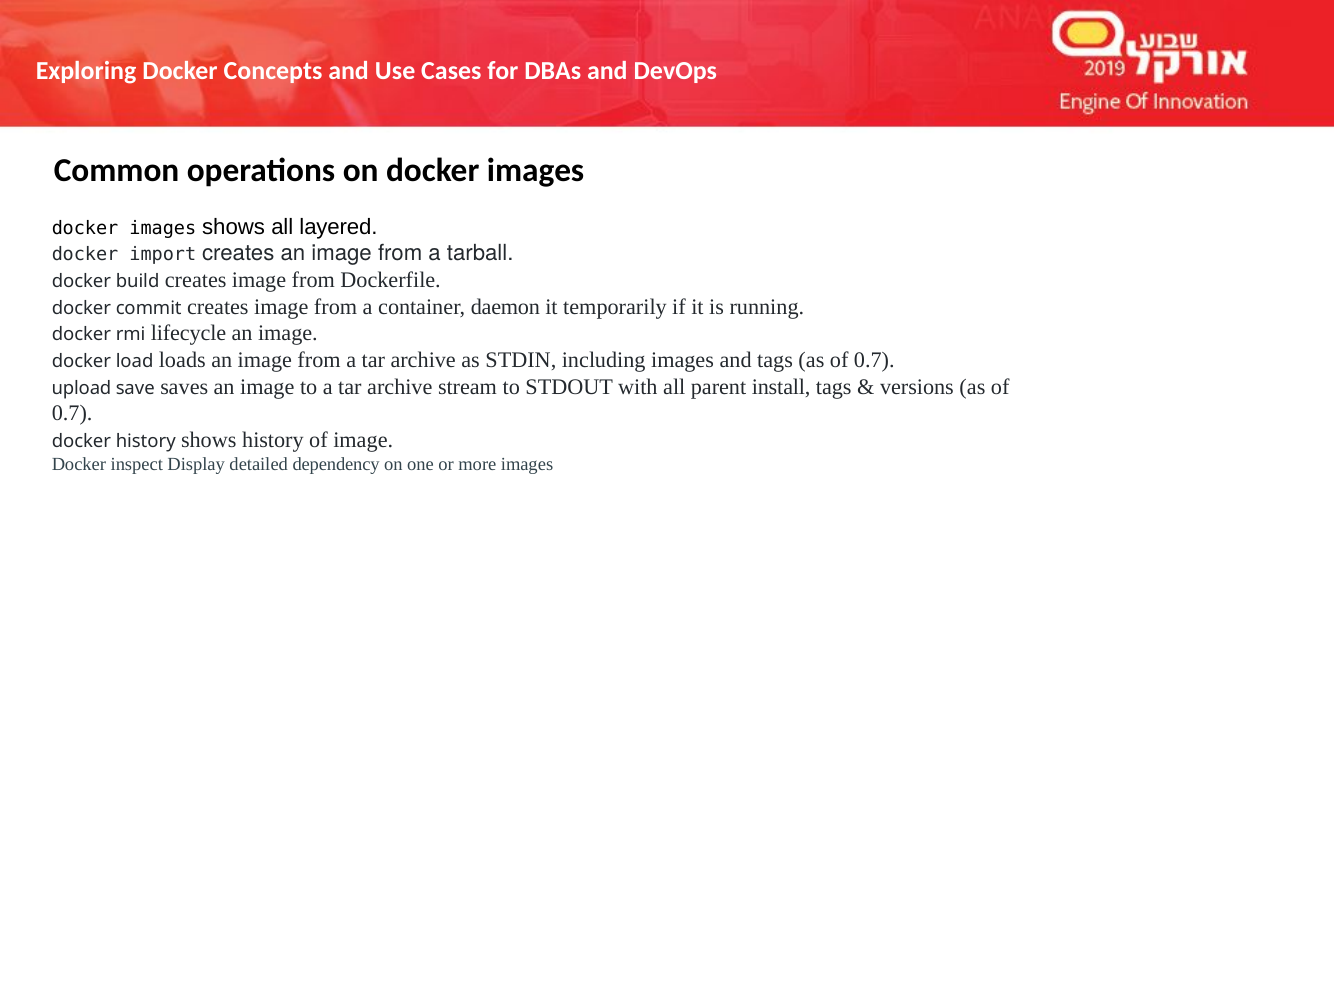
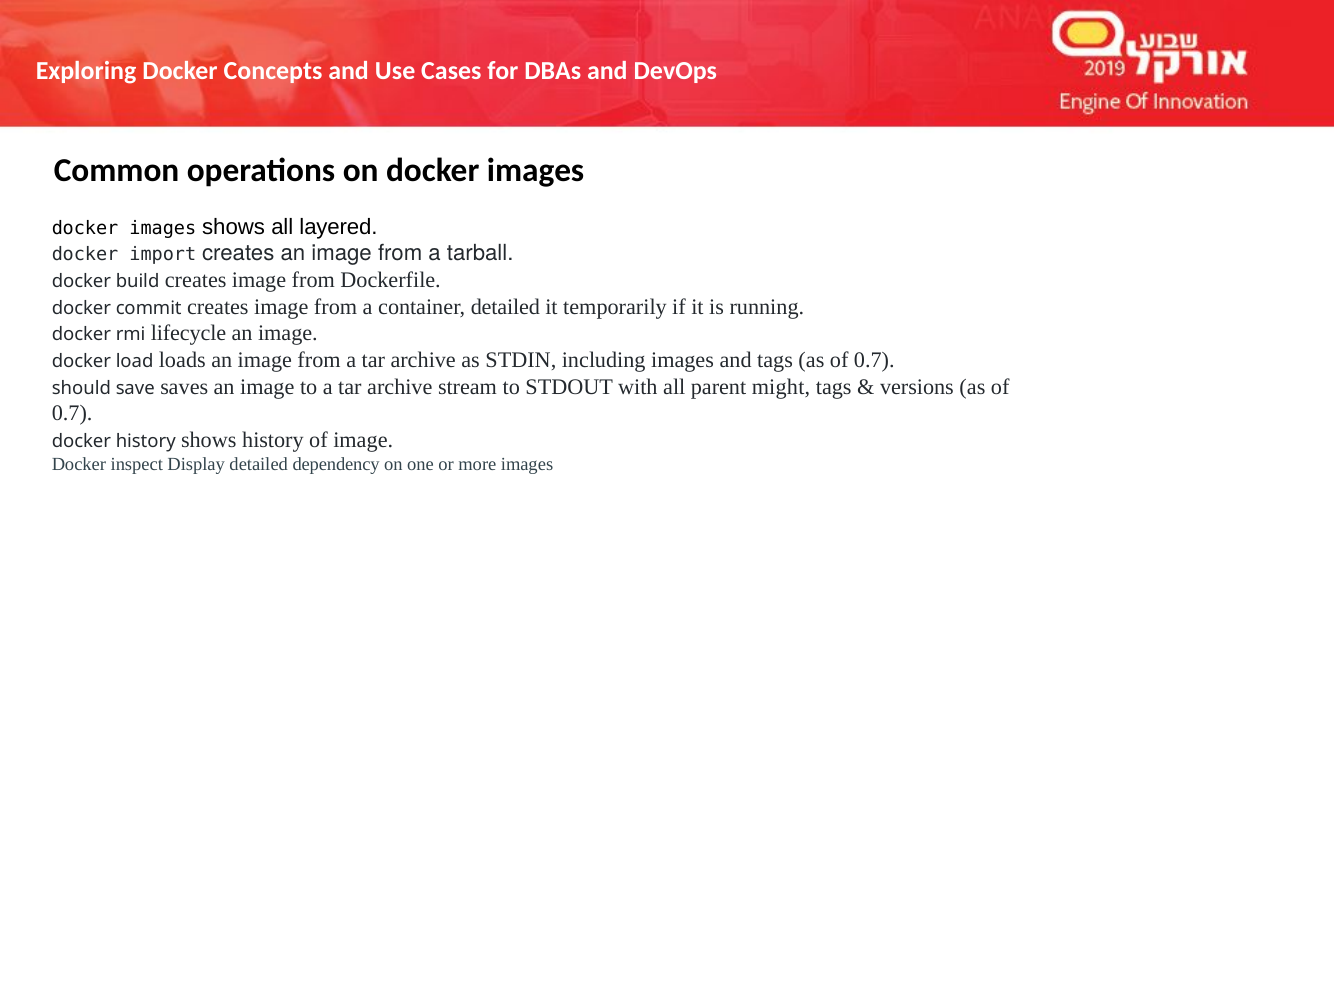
container daemon: daemon -> detailed (505, 307)
upload: upload -> should (81, 388)
install: install -> might (781, 387)
